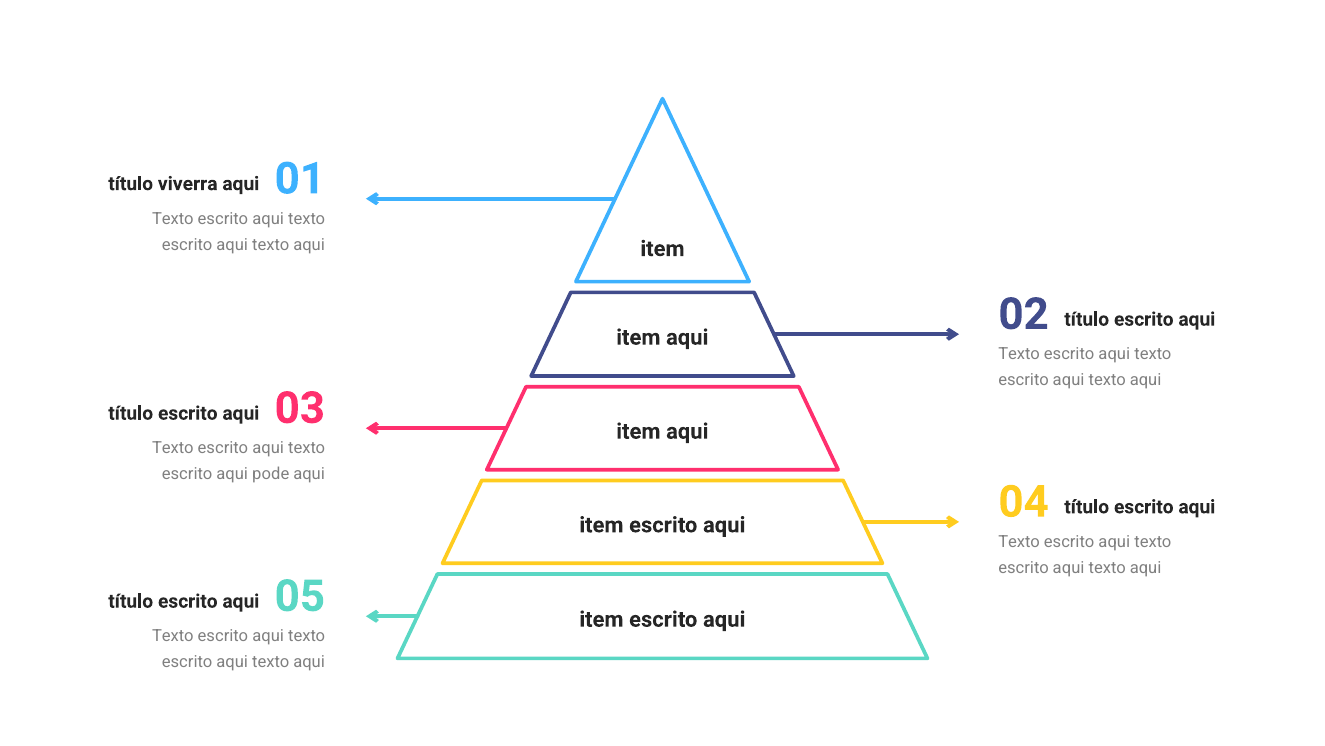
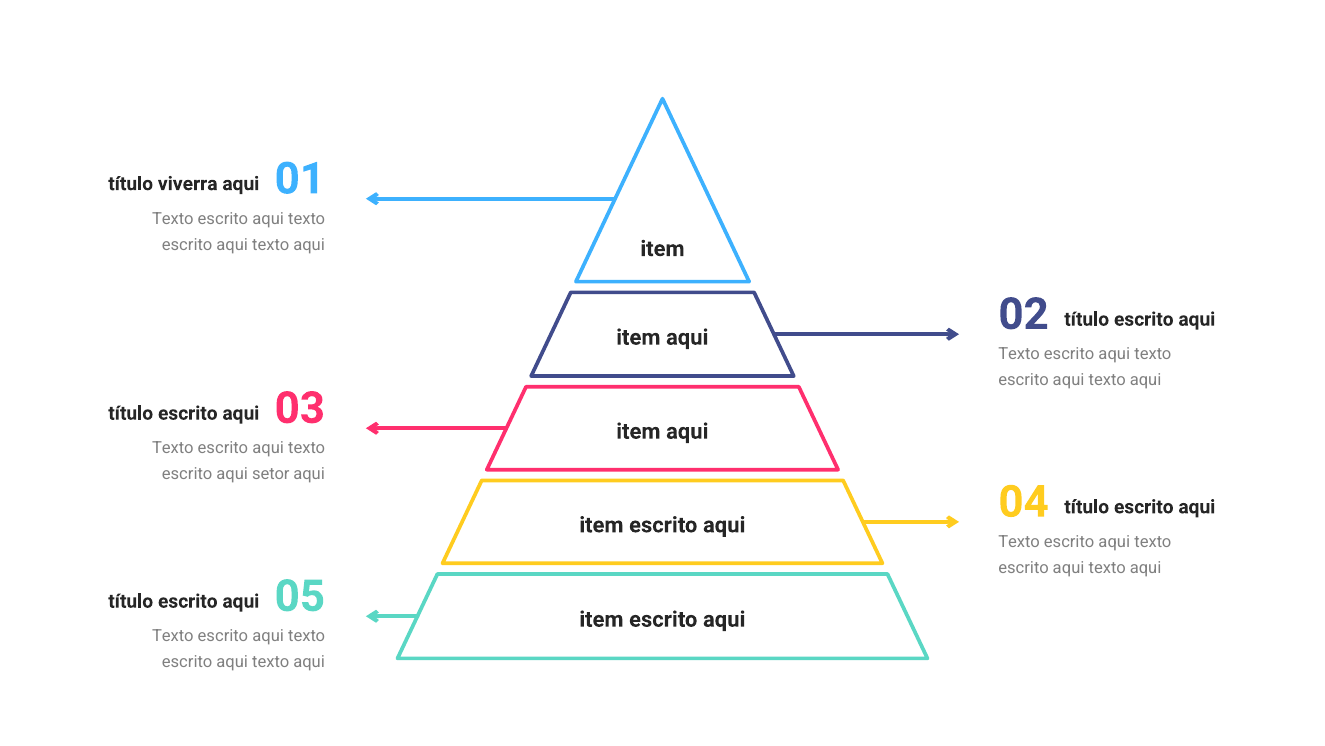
pode: pode -> setor (271, 474)
